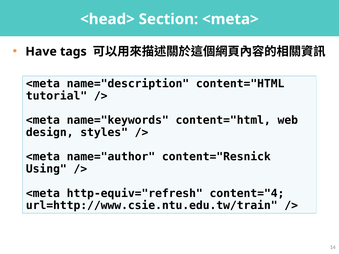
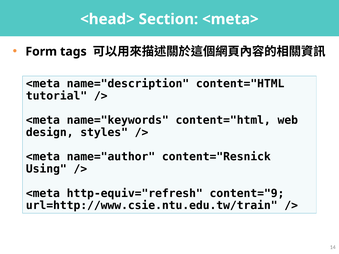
Have: Have -> Form (41, 52)
content="4: content="4 -> content="9 (247, 193)
